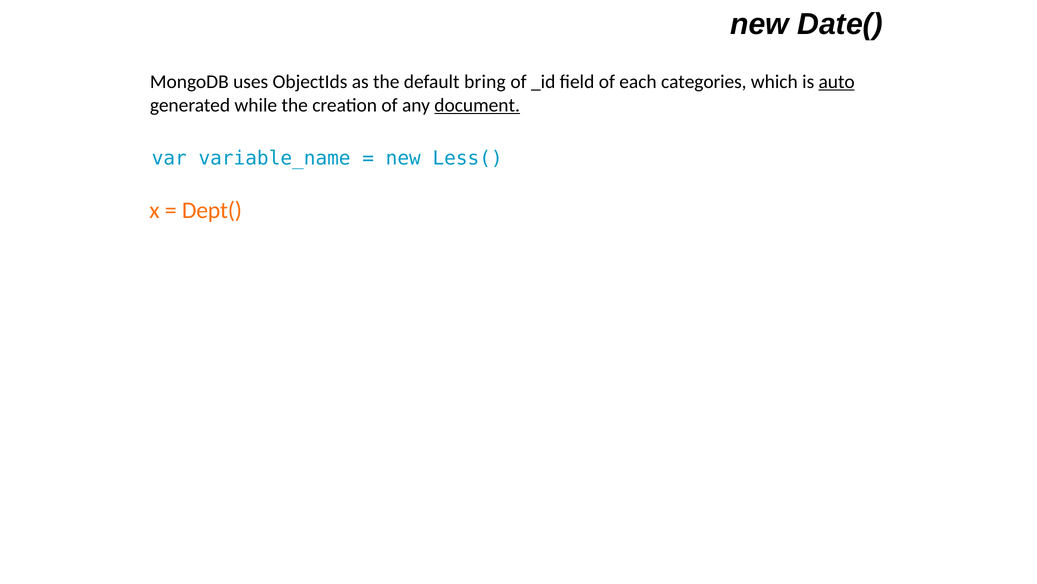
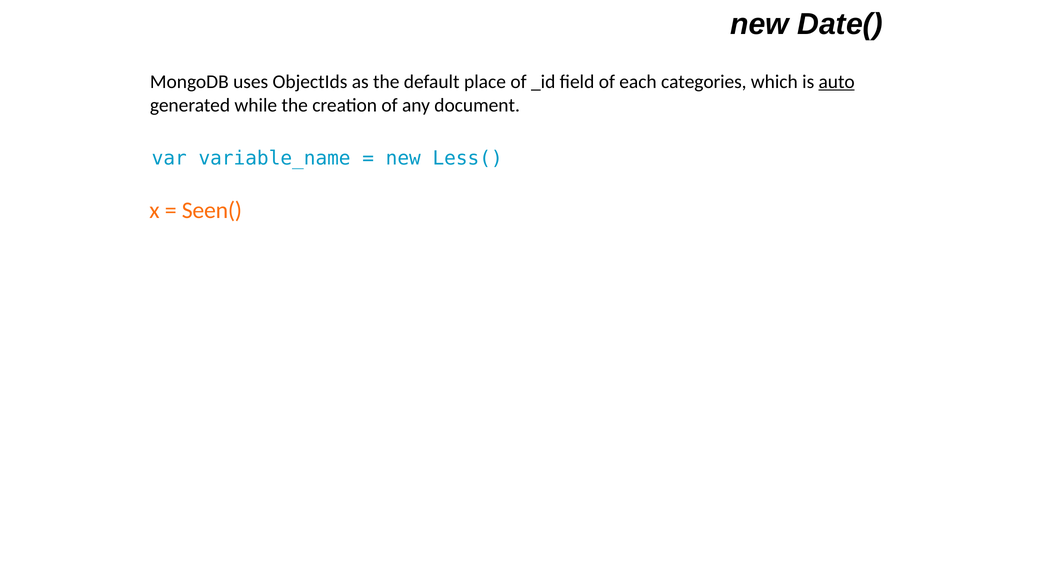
bring: bring -> place (485, 82)
document underline: present -> none (477, 105)
Dept(: Dept( -> Seen( (212, 210)
